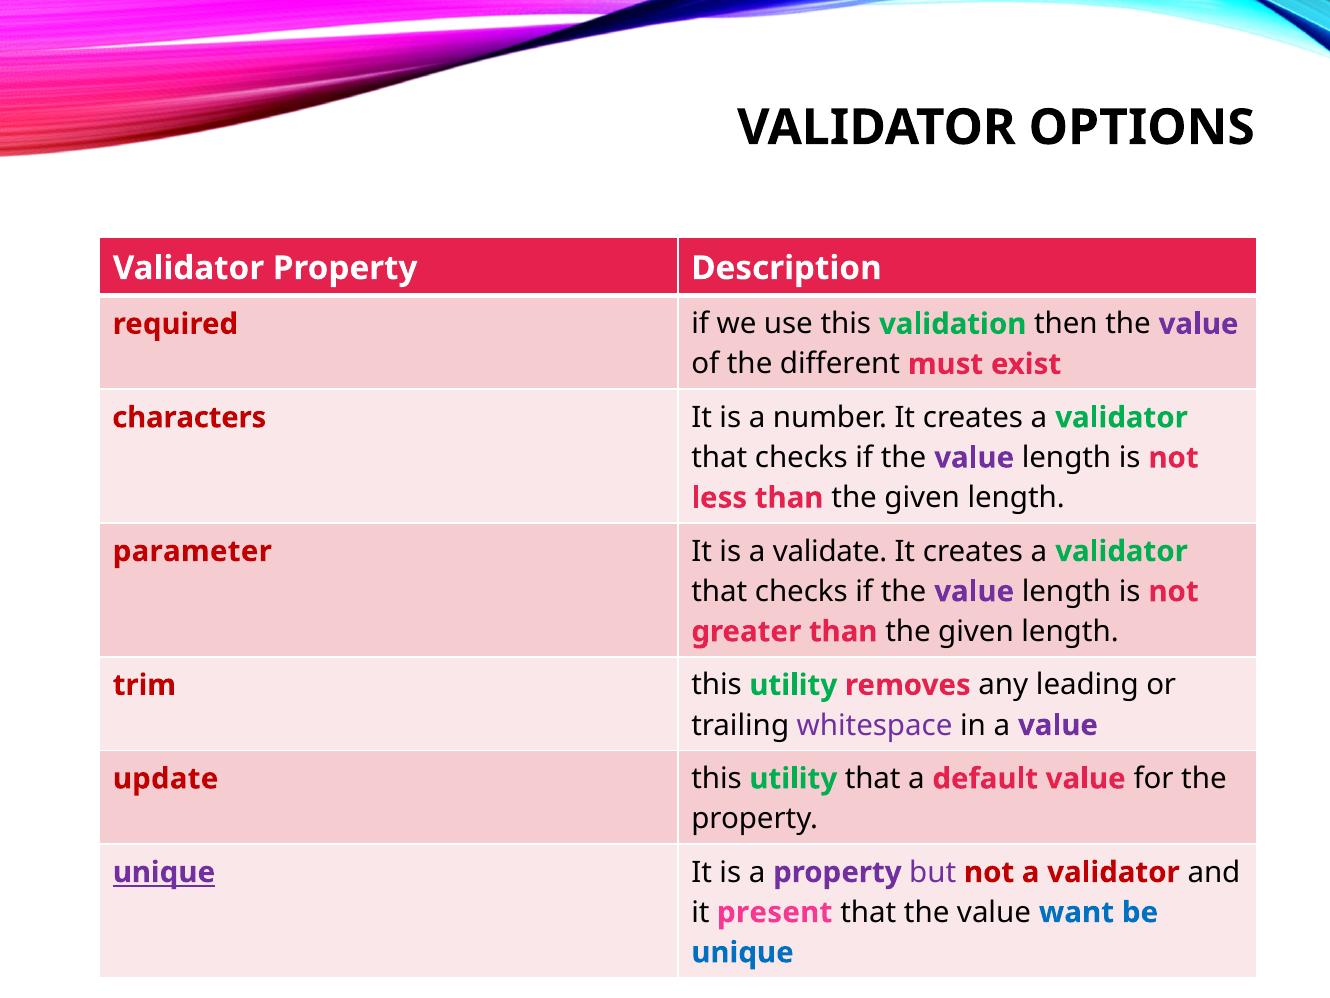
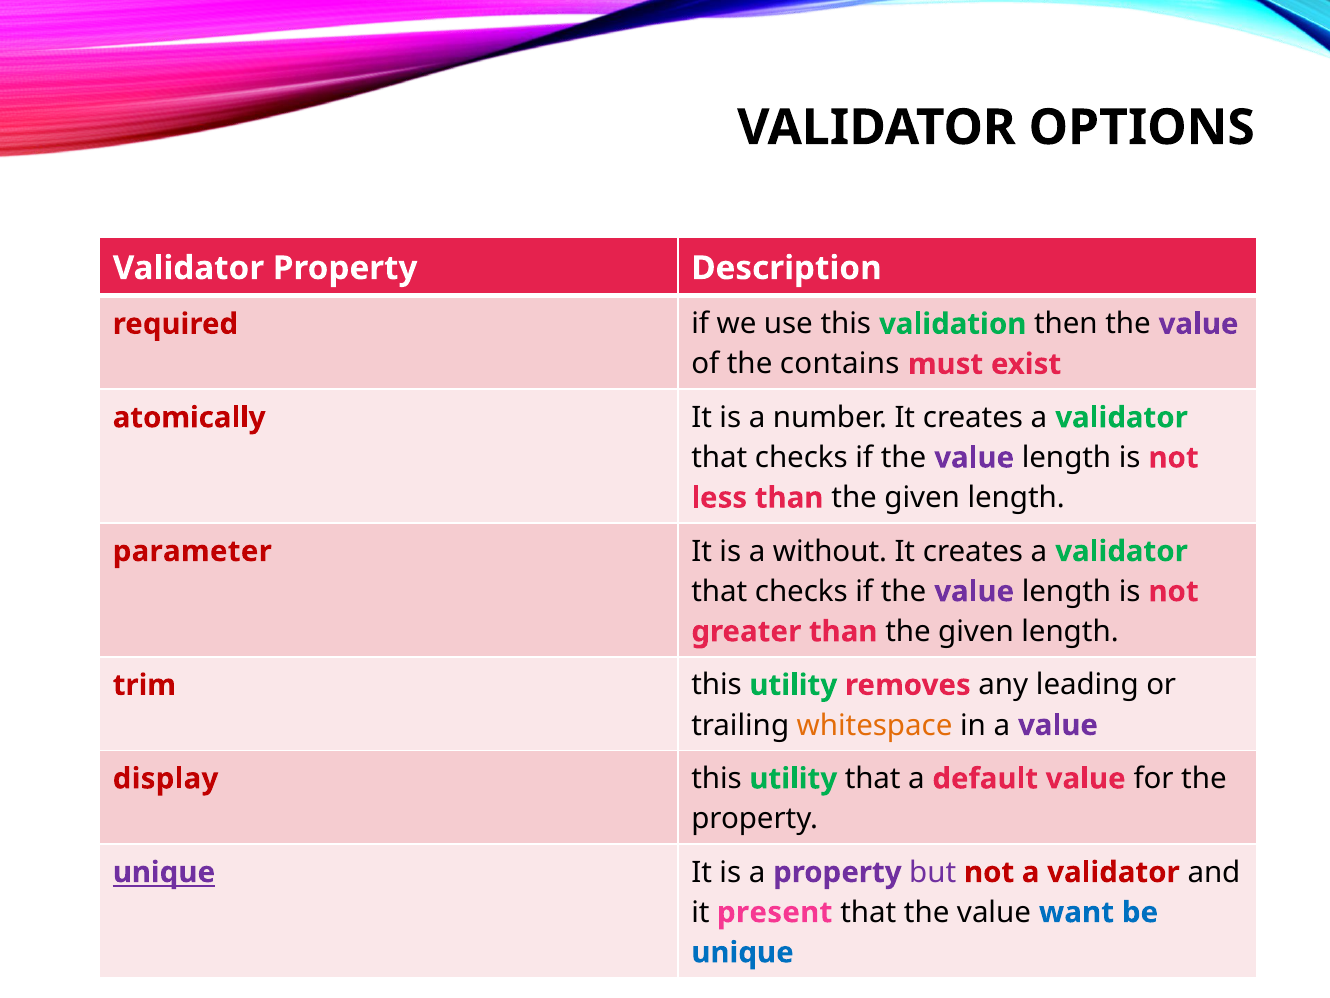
different: different -> contains (840, 364)
characters: characters -> atomically (189, 417)
validate: validate -> without (830, 551)
whitespace colour: purple -> orange (875, 725)
update: update -> display (166, 778)
